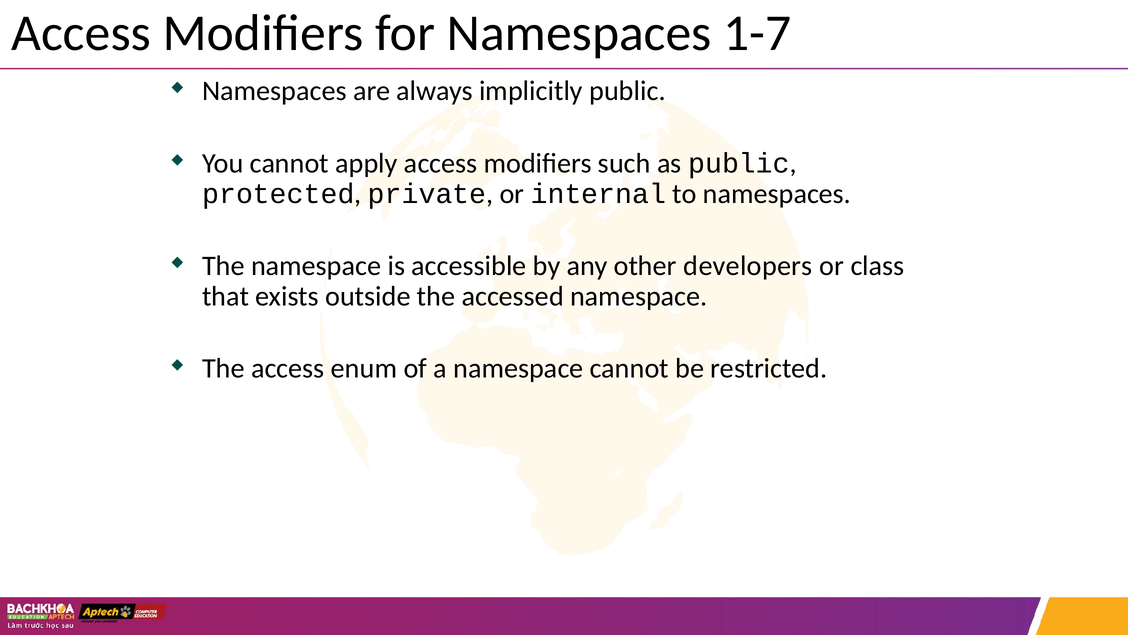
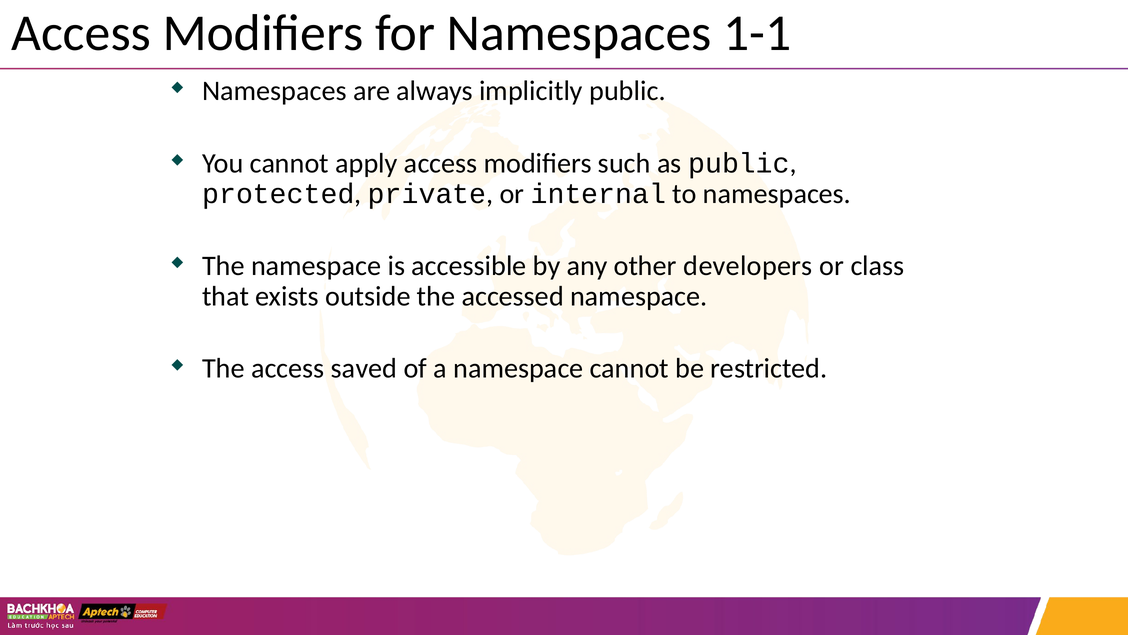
1-7: 1-7 -> 1-1 (757, 33)
enum: enum -> saved (364, 368)
